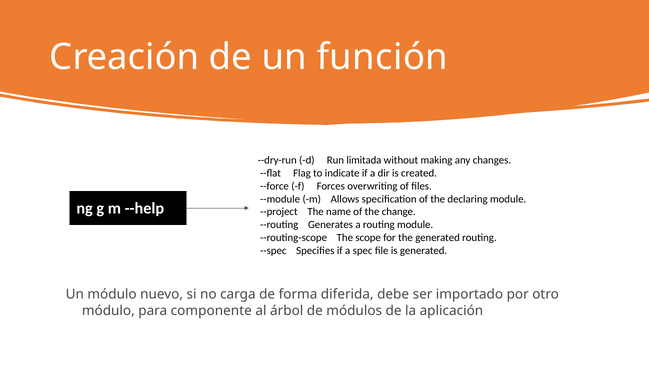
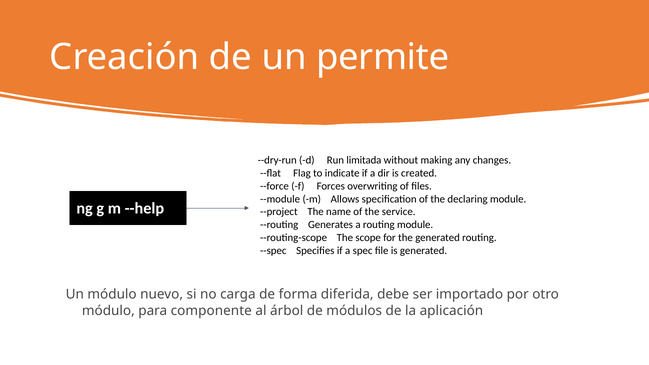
función: función -> permite (383, 57)
change: change -> service (399, 212)
